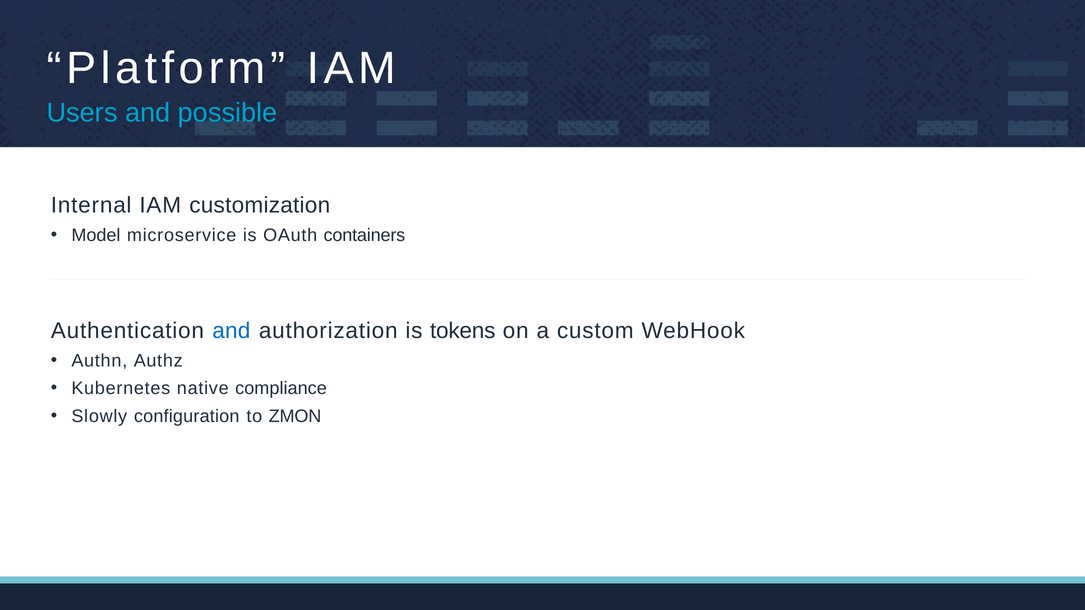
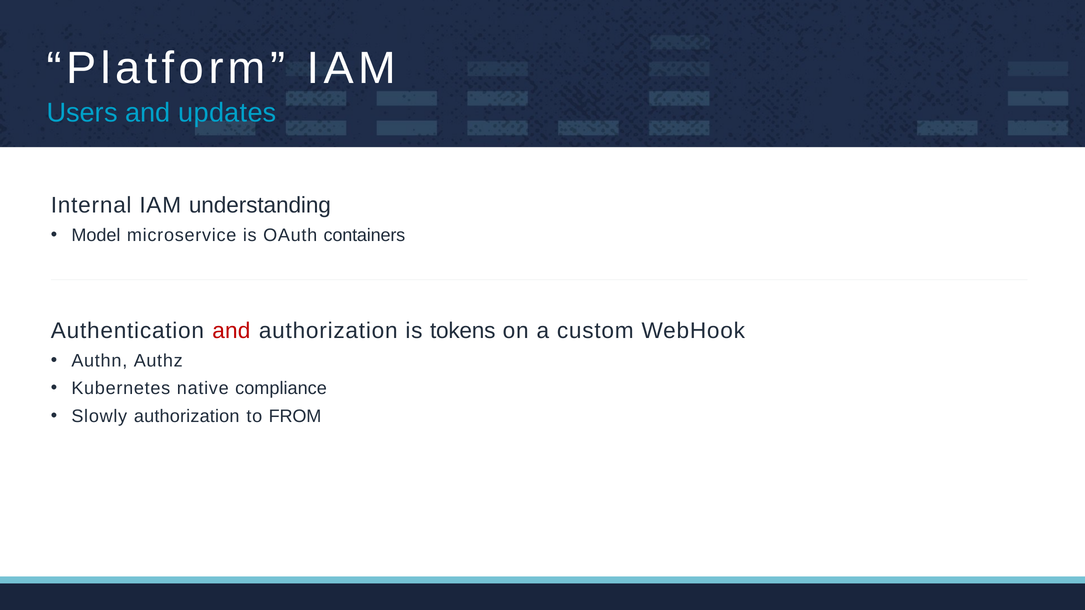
possible: possible -> updates (227, 113)
customization: customization -> understanding (260, 205)
and colour: blue -> red (231, 331)
Slowly configuration: configuration -> authorization (187, 416)
ZMON: ZMON -> FROM (295, 416)
